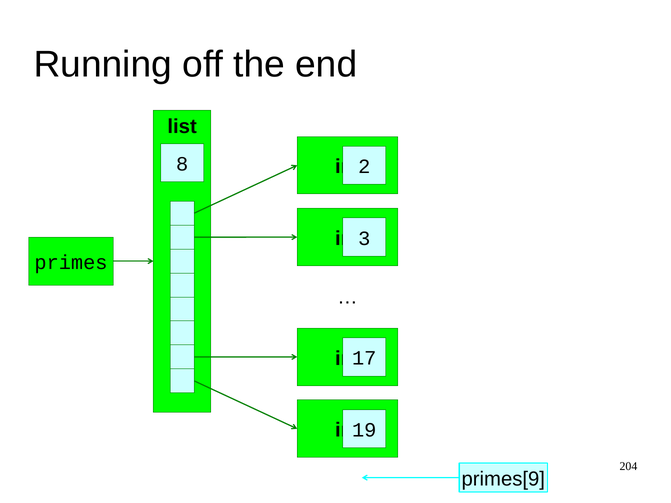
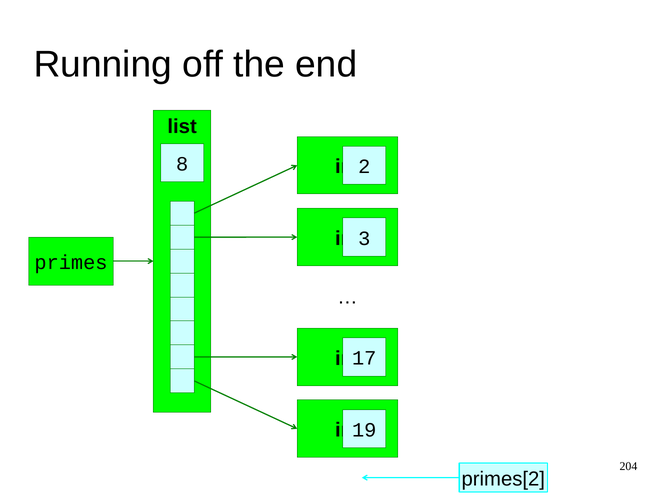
primes[9: primes[9 -> primes[2 (503, 479)
